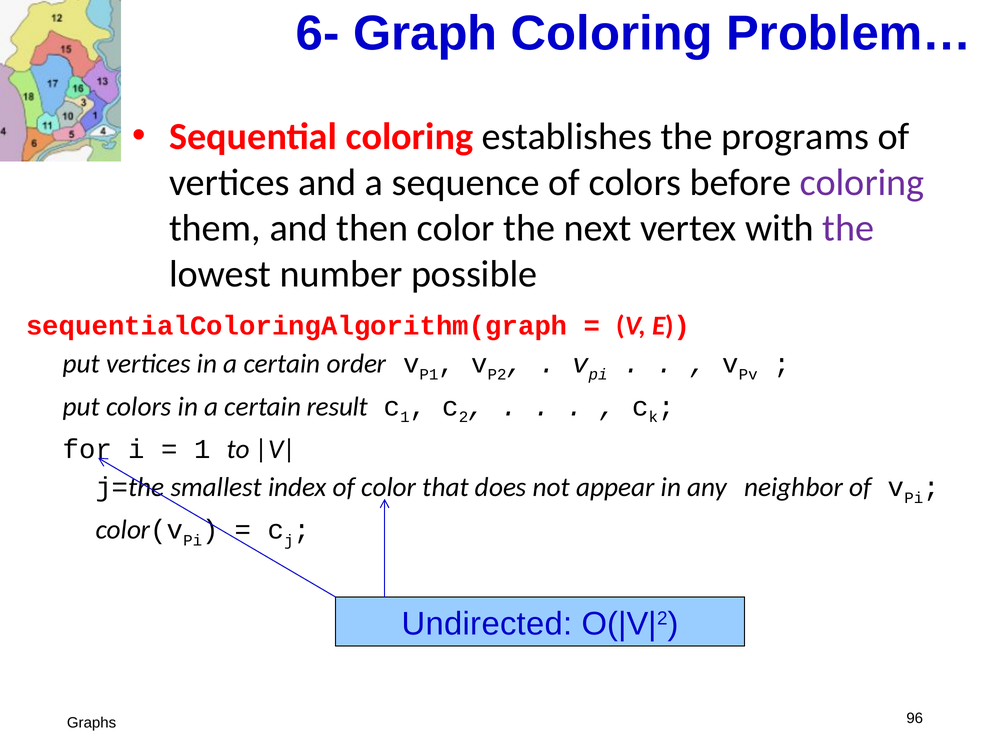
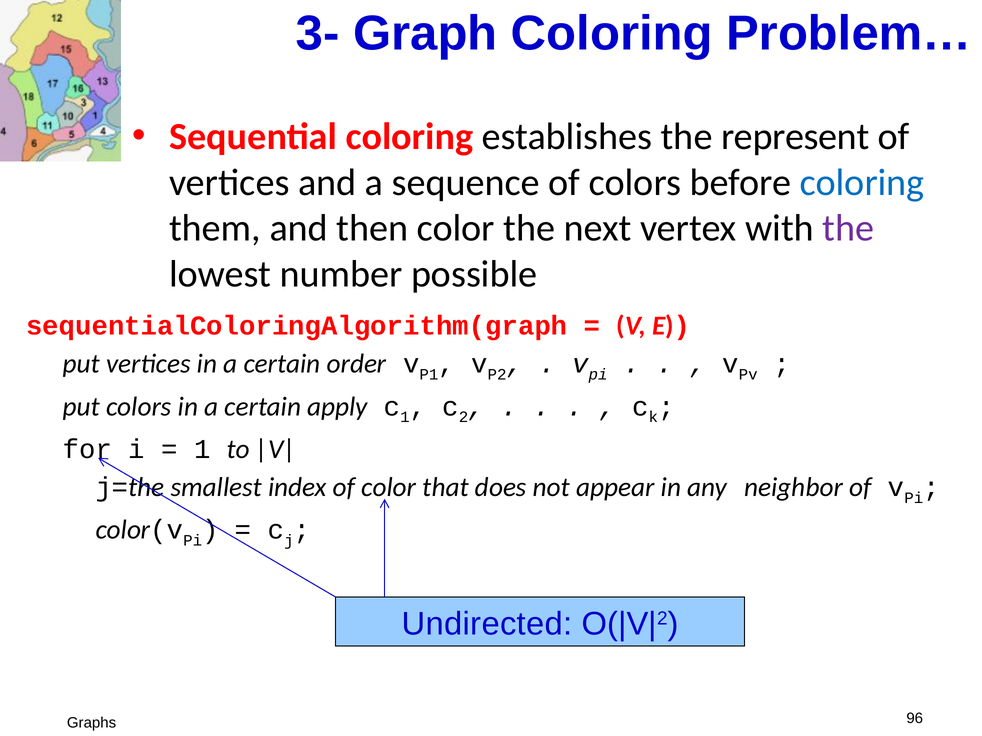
6-: 6- -> 3- (318, 34)
programs: programs -> represent (795, 137)
coloring colour: purple -> blue (862, 183)
result: result -> apply (337, 407)
